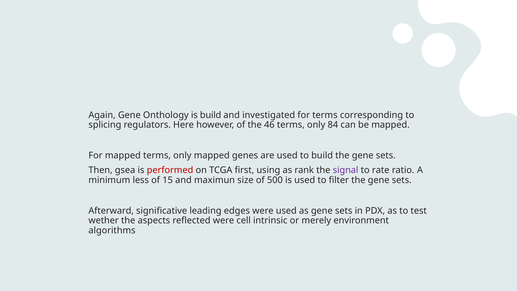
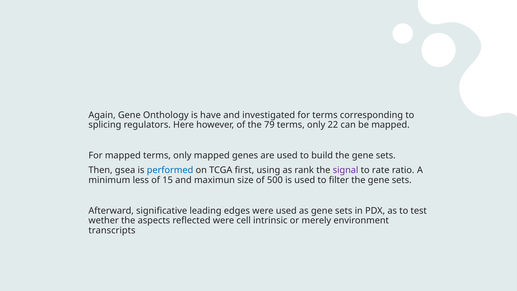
is build: build -> have (211, 115)
46: 46 -> 79 (269, 125)
84: 84 -> 22 (333, 125)
performed colour: red -> blue (170, 170)
algorithms: algorithms -> transcripts (112, 230)
